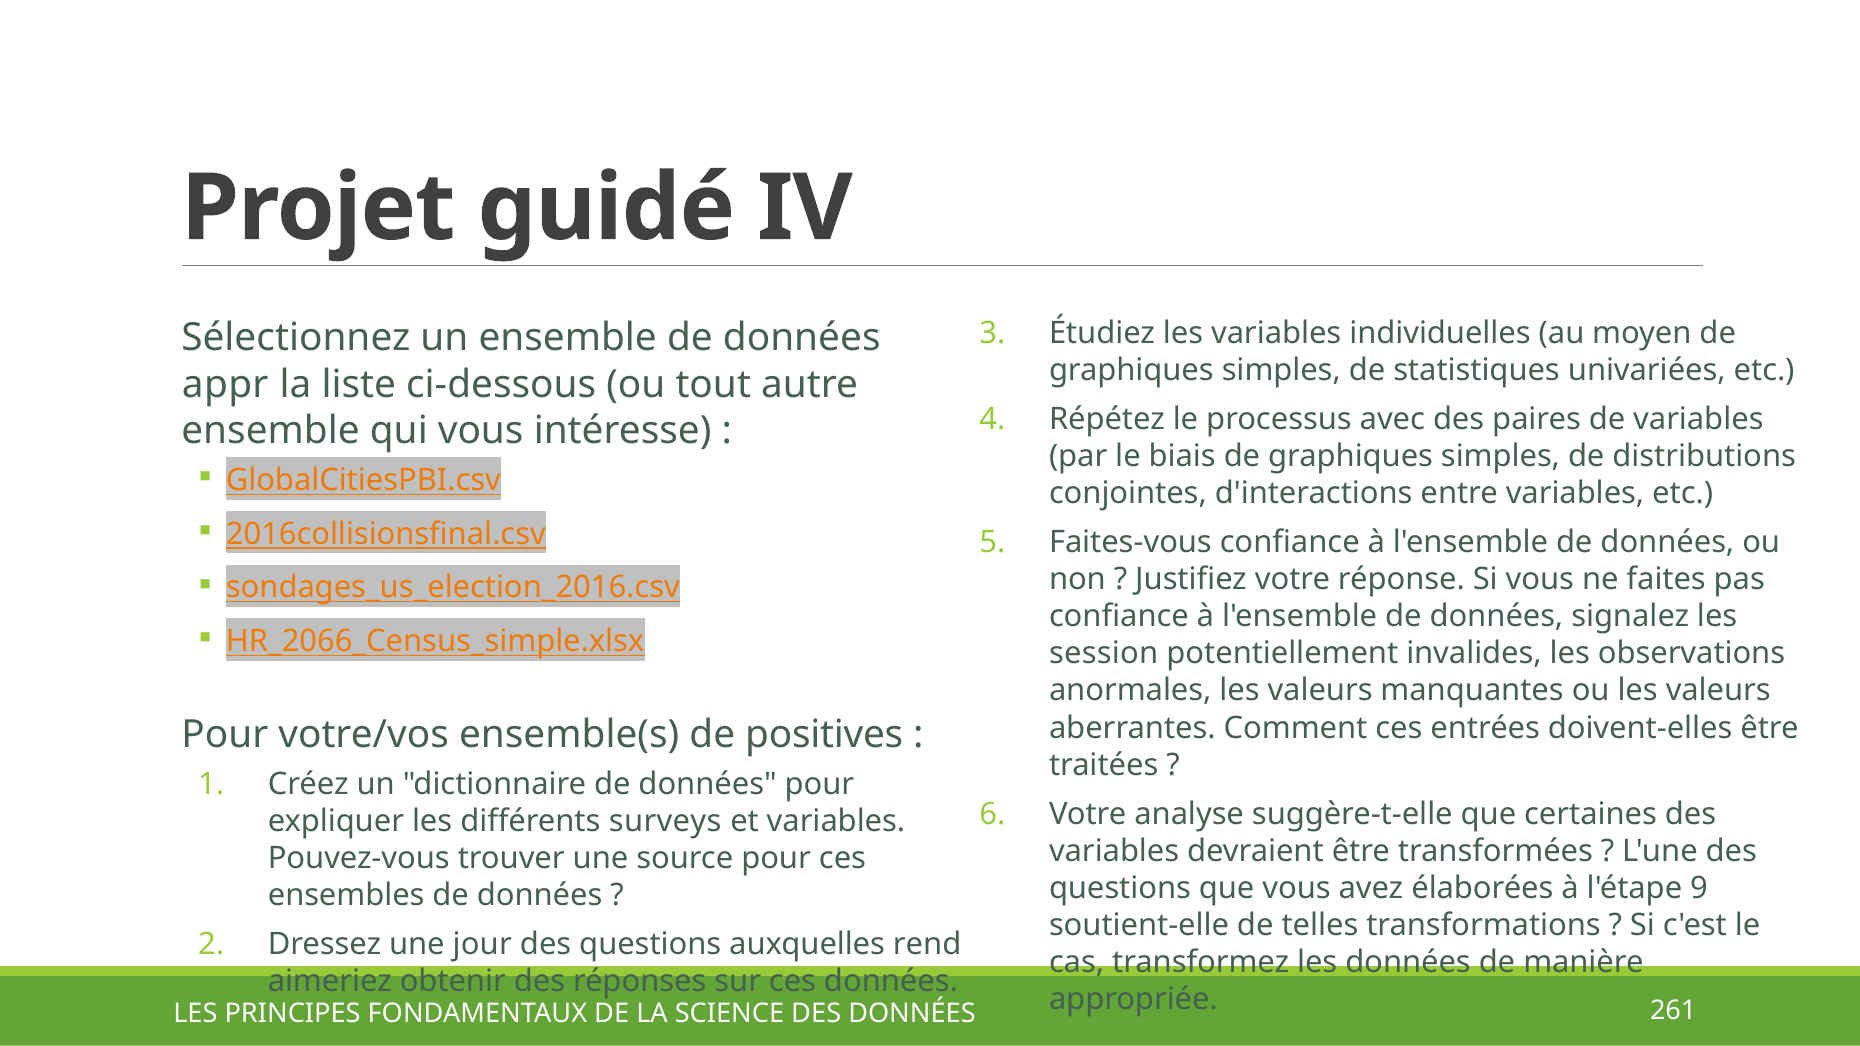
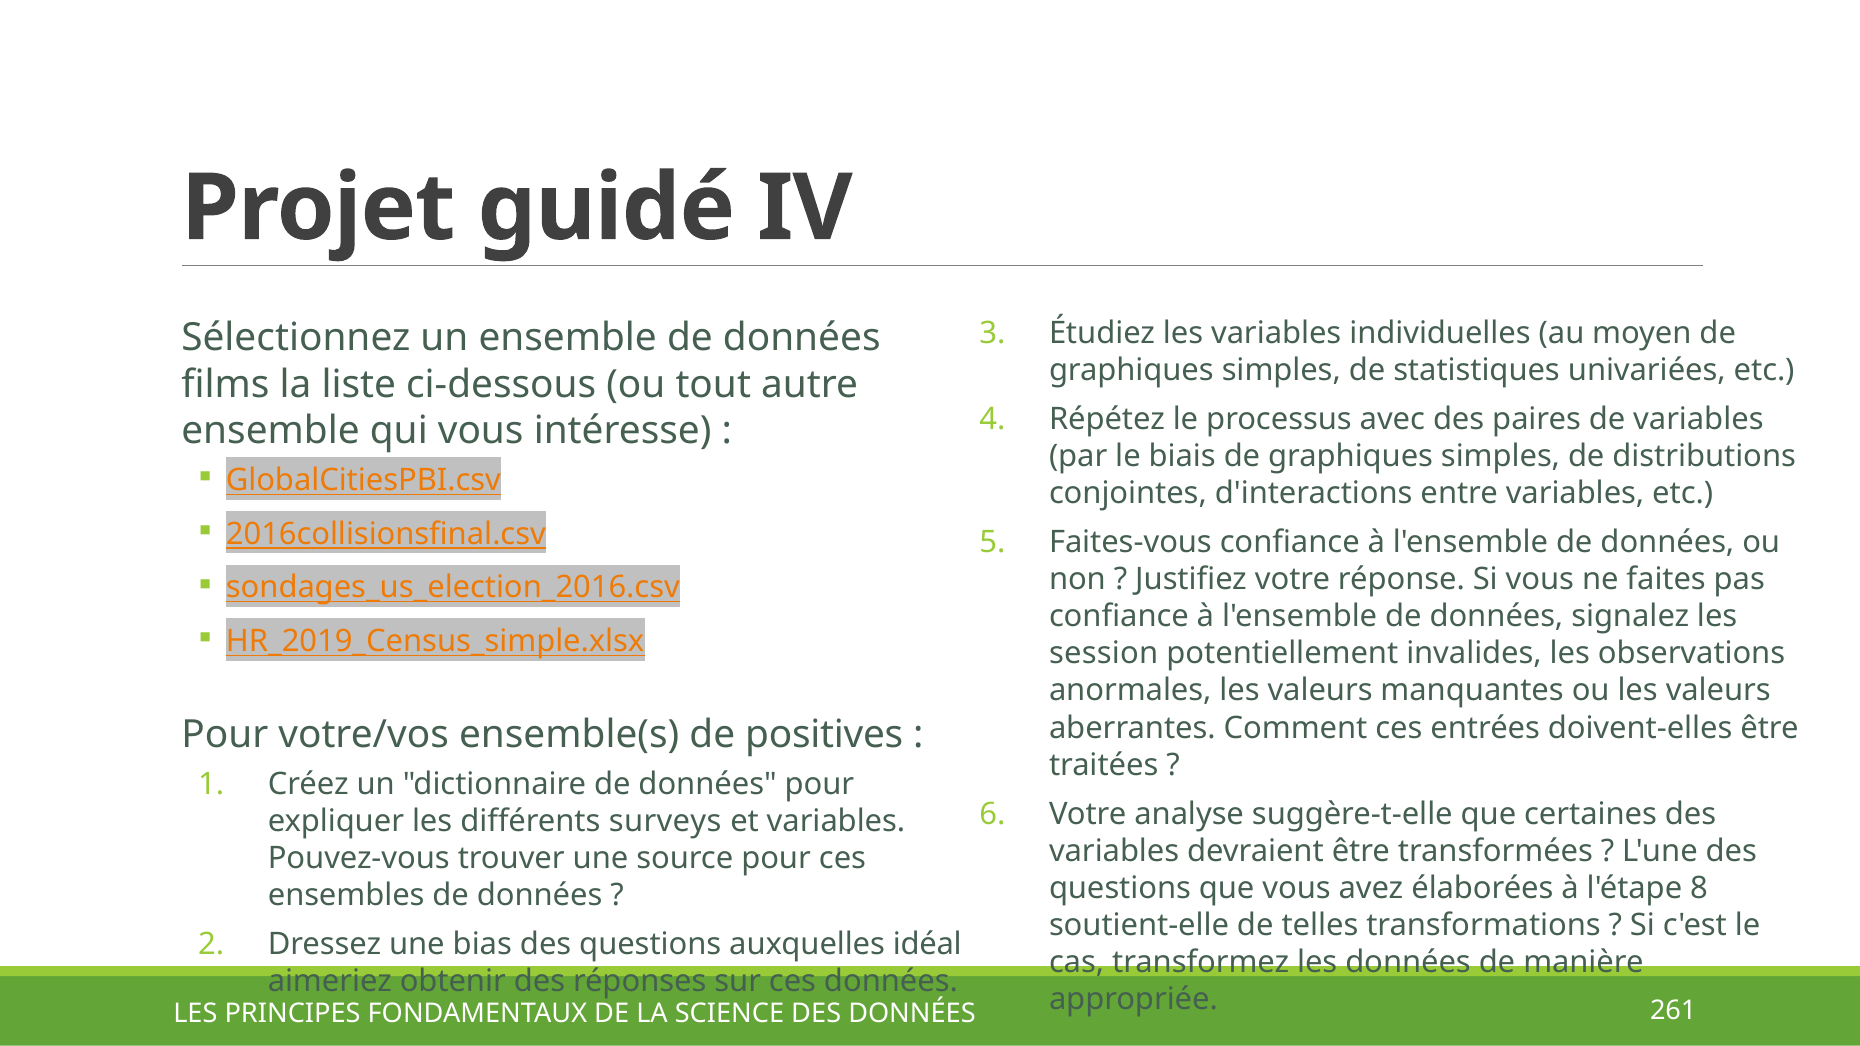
appr: appr -> films (225, 385)
HR_2066_Census_simple.xlsx: HR_2066_Census_simple.xlsx -> HR_2019_Census_simple.xlsx (435, 641)
9: 9 -> 8 (1699, 888)
jour: jour -> bias (482, 945)
rend: rend -> idéal (927, 945)
